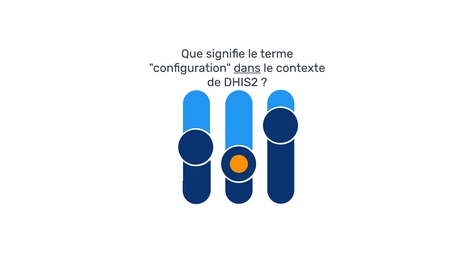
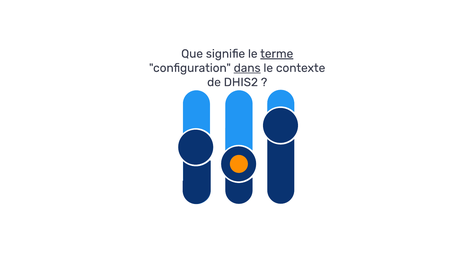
terme underline: none -> present (277, 54)
